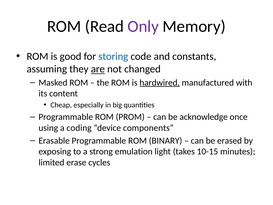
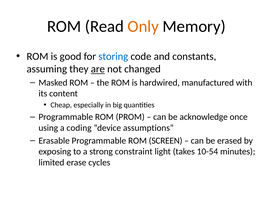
Only colour: purple -> orange (143, 26)
hardwired underline: present -> none (160, 83)
components: components -> assumptions (148, 128)
BINARY: BINARY -> SCREEN (166, 140)
emulation: emulation -> constraint (134, 151)
10-15: 10-15 -> 10-54 (207, 151)
